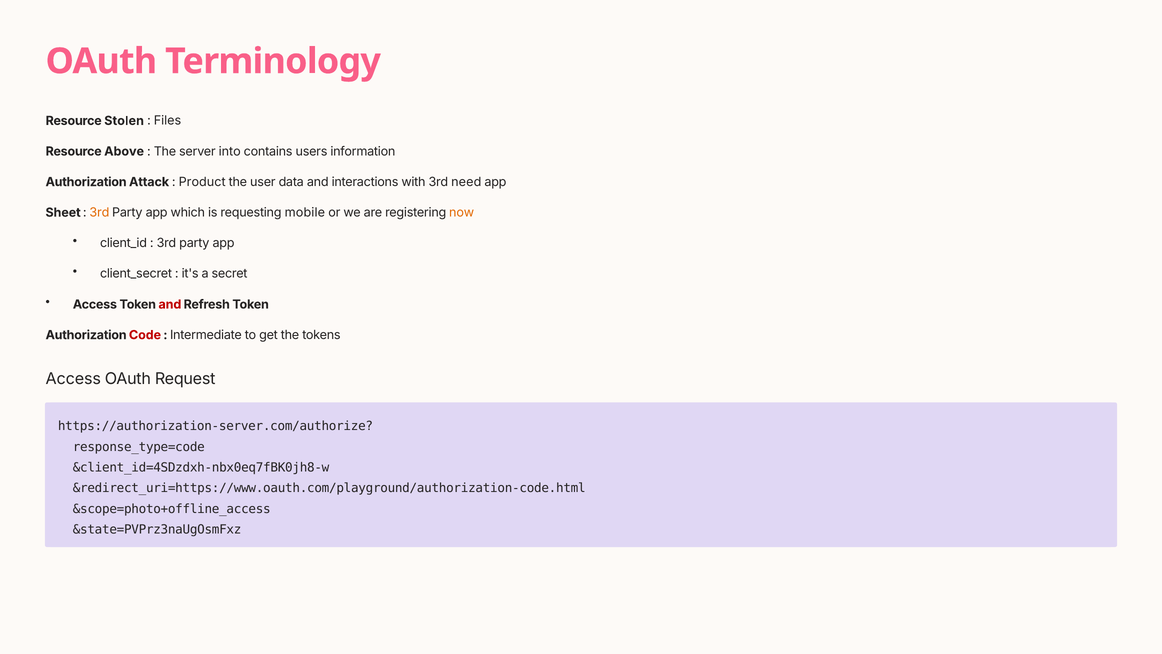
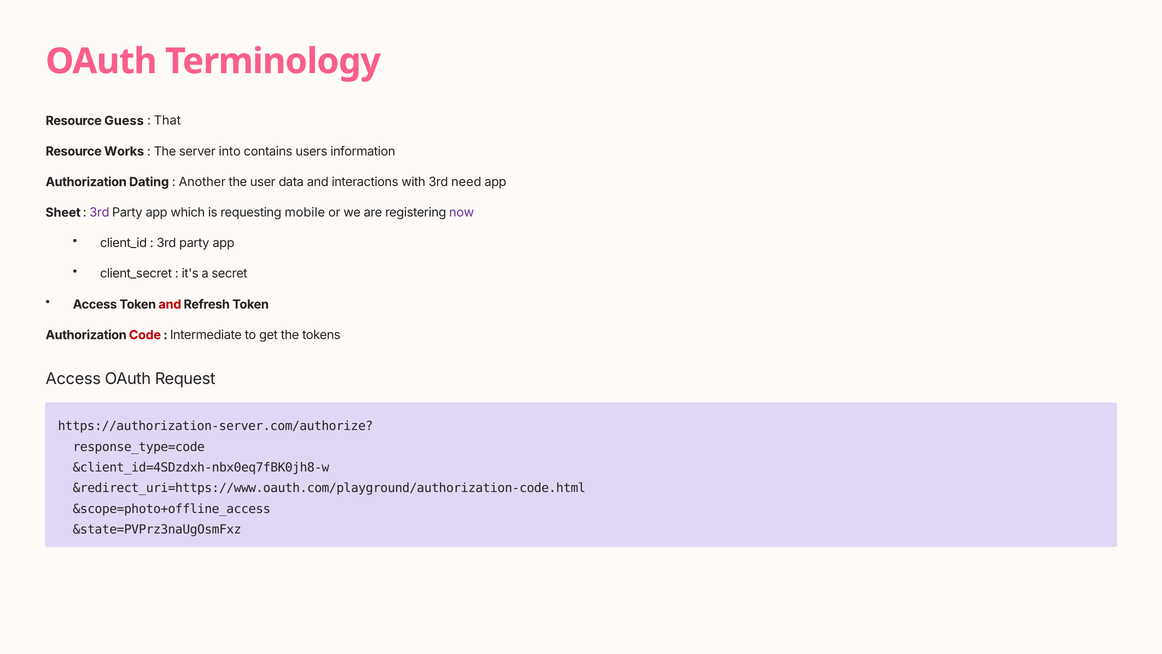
Stolen: Stolen -> Guess (124, 121)
Files: Files -> That (167, 121)
Above: Above -> Works (124, 151)
Attack: Attack -> Dating (149, 182)
Product: Product -> Another (202, 182)
3rd colour: orange -> purple (99, 212)
now colour: orange -> purple (462, 212)
